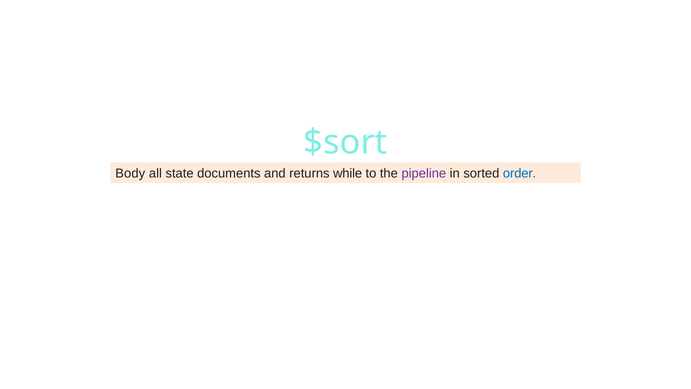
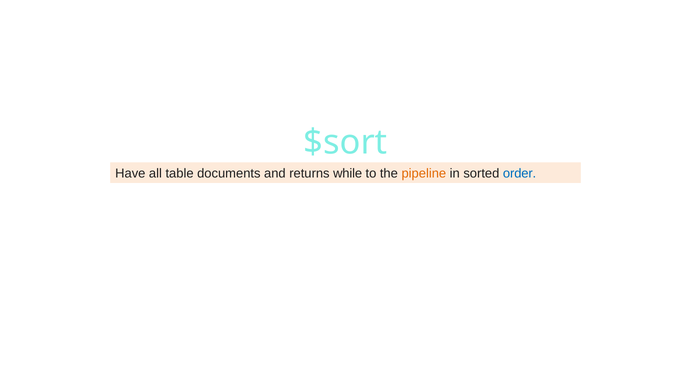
Body: Body -> Have (130, 173)
state: state -> table (180, 173)
pipeline colour: purple -> orange (424, 173)
